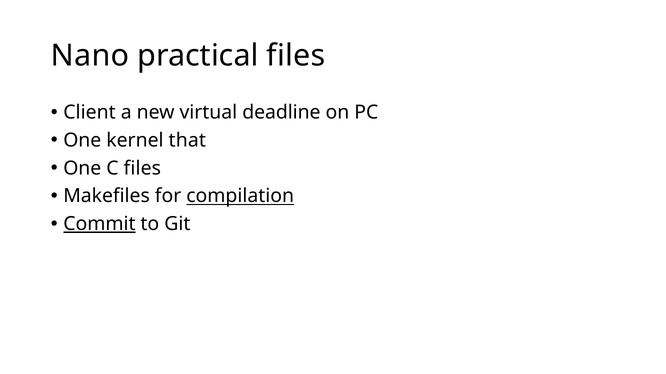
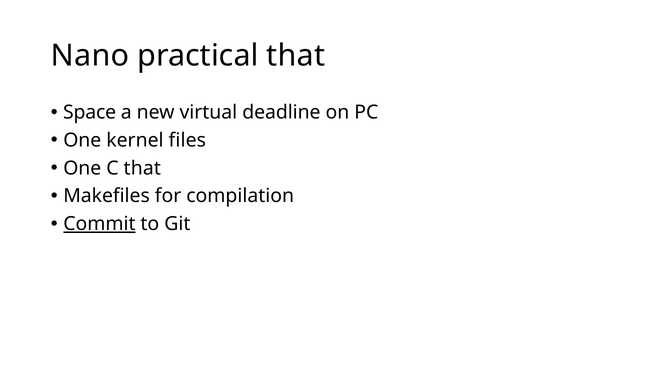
practical files: files -> that (296, 56)
Client: Client -> Space (90, 113)
that: that -> files (187, 141)
C files: files -> that (142, 168)
compilation underline: present -> none (240, 196)
